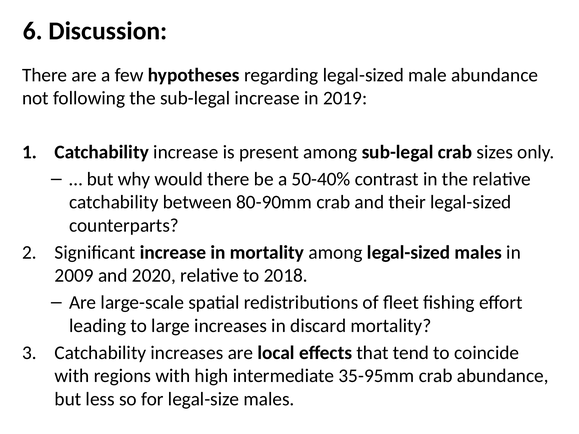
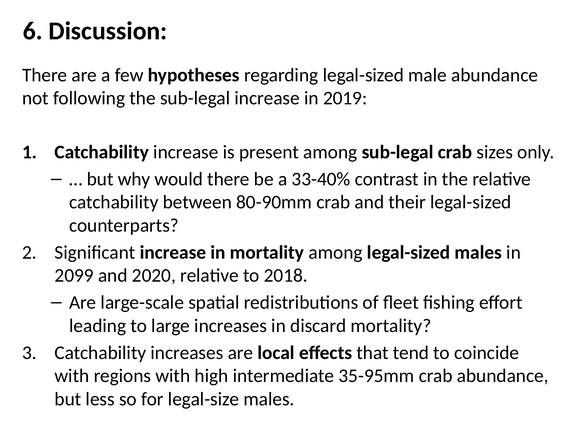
50-40%: 50-40% -> 33-40% (321, 179)
2009: 2009 -> 2099 (74, 276)
